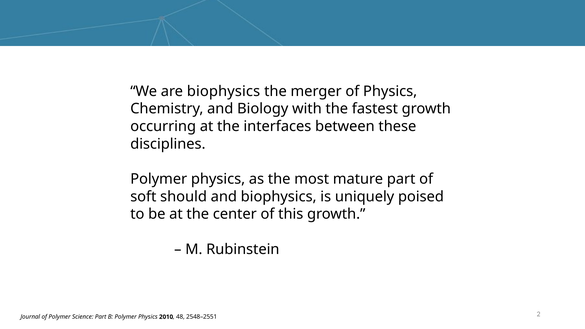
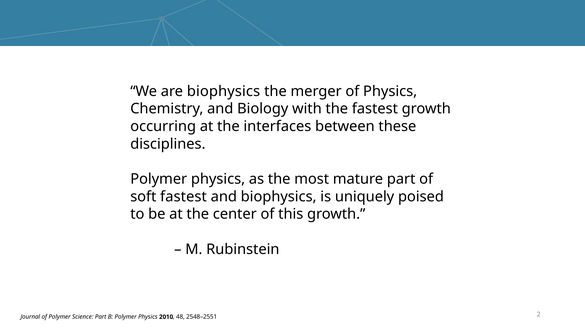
soft should: should -> fastest (183, 197)
